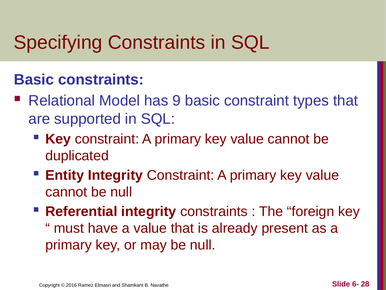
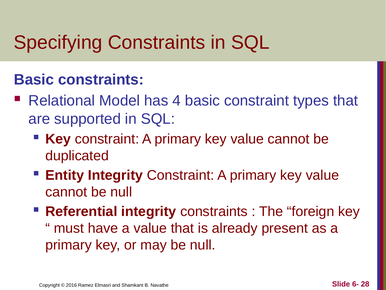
9: 9 -> 4 (177, 101)
